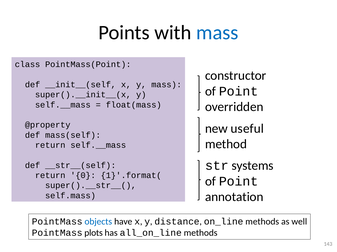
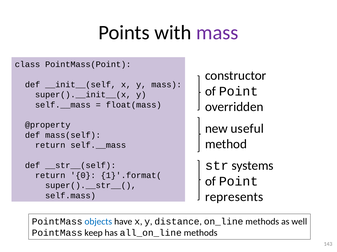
mass colour: blue -> purple (217, 33)
annotation: annotation -> represents (234, 197)
plots: plots -> keep (94, 234)
